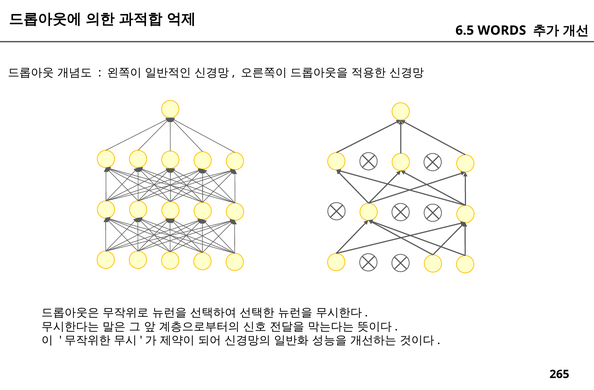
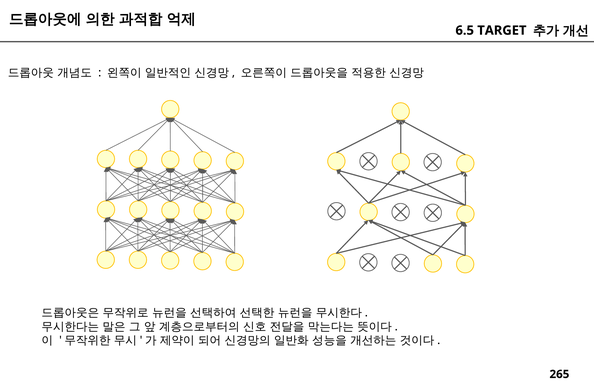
WORDS: WORDS -> TARGET (502, 30)
